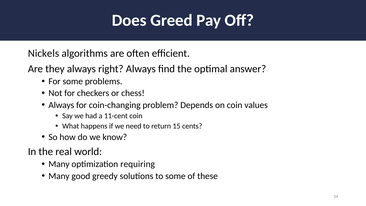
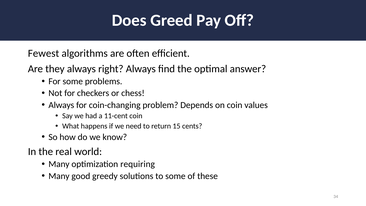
Nickels: Nickels -> Fewest (44, 53)
